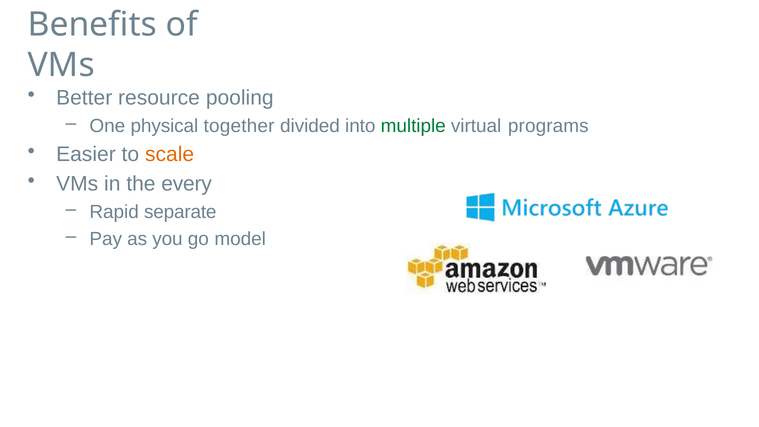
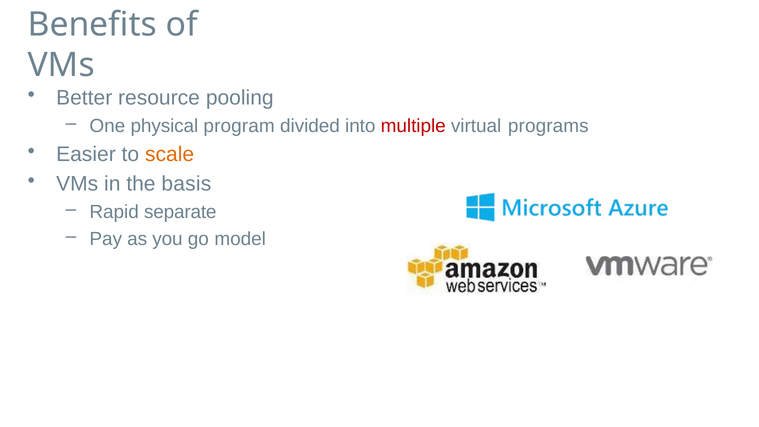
together: together -> program (239, 126)
multiple colour: green -> red (413, 126)
every: every -> basis (186, 184)
